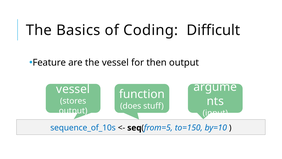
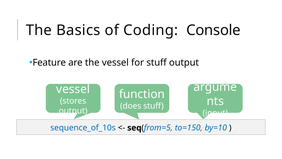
Difficult: Difficult -> Console (213, 30)
for then: then -> stuff (157, 62)
